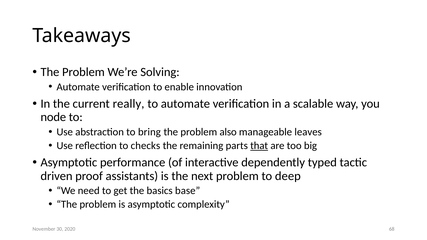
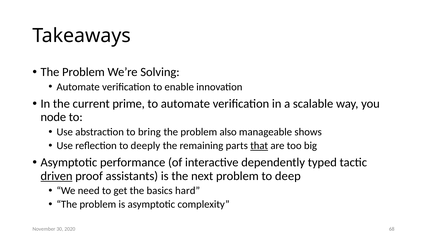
really: really -> prime (129, 104)
leaves: leaves -> shows (308, 132)
checks: checks -> deeply (145, 146)
driven underline: none -> present (57, 176)
base: base -> hard (188, 191)
